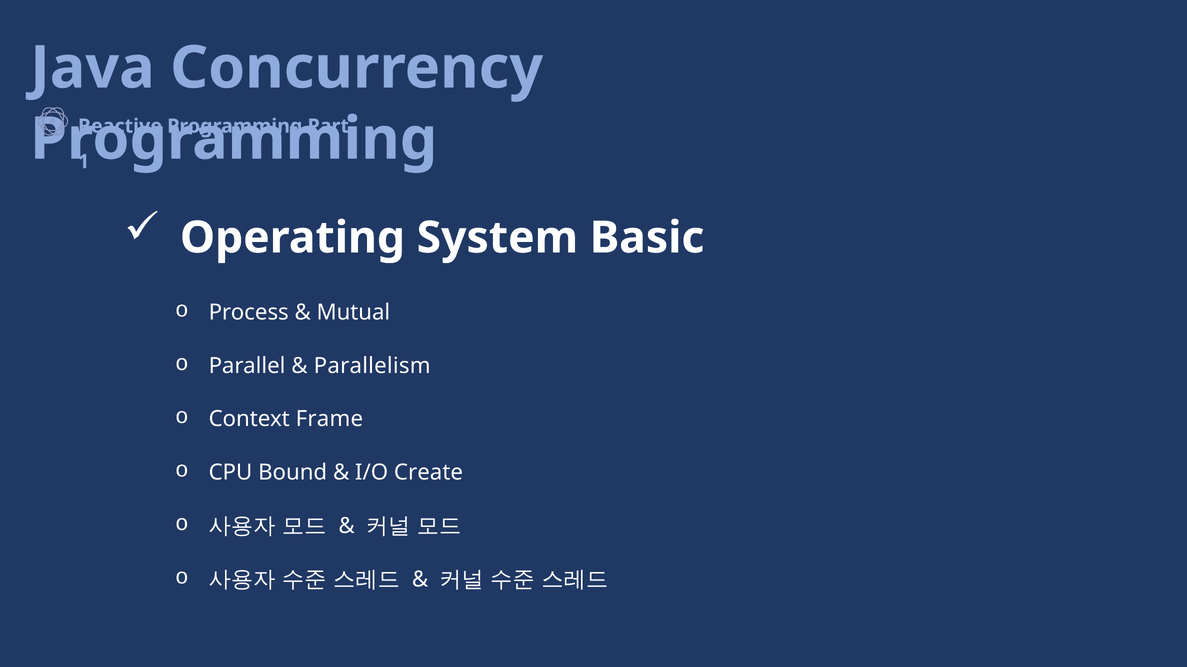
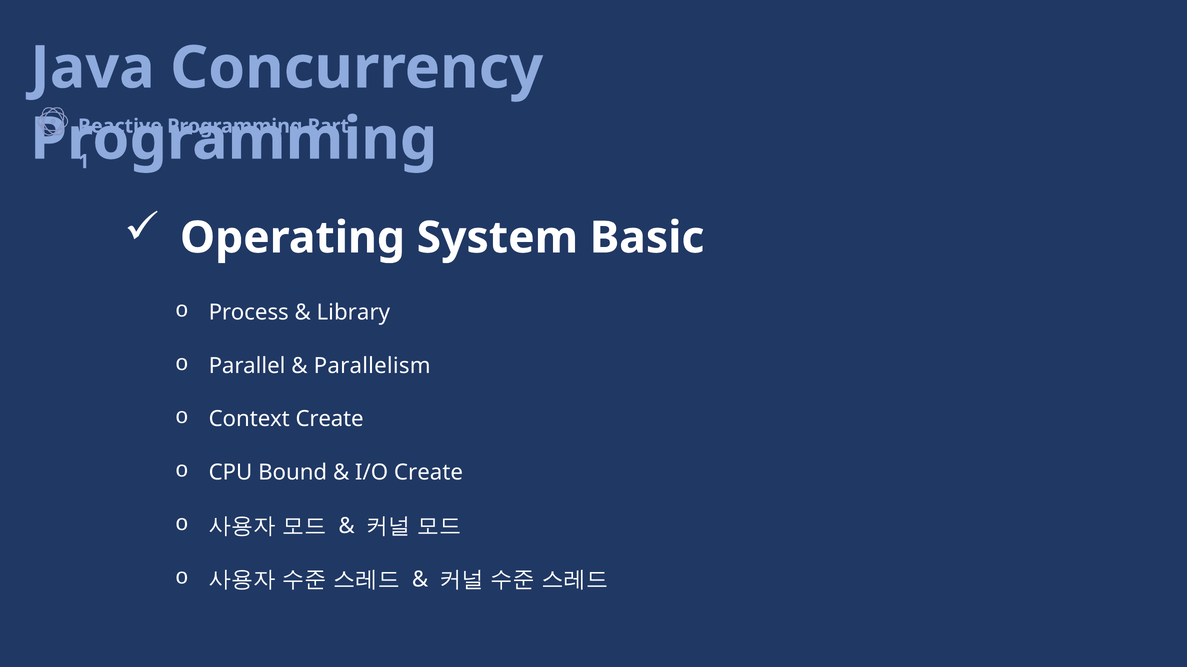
Mutual: Mutual -> Library (353, 313)
Context Frame: Frame -> Create (330, 420)
